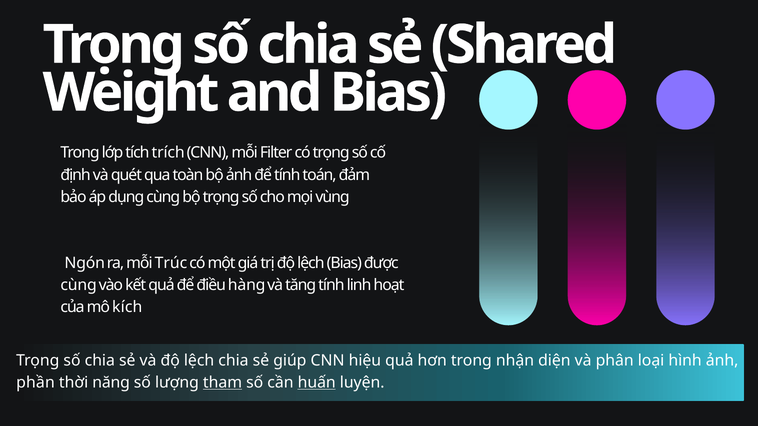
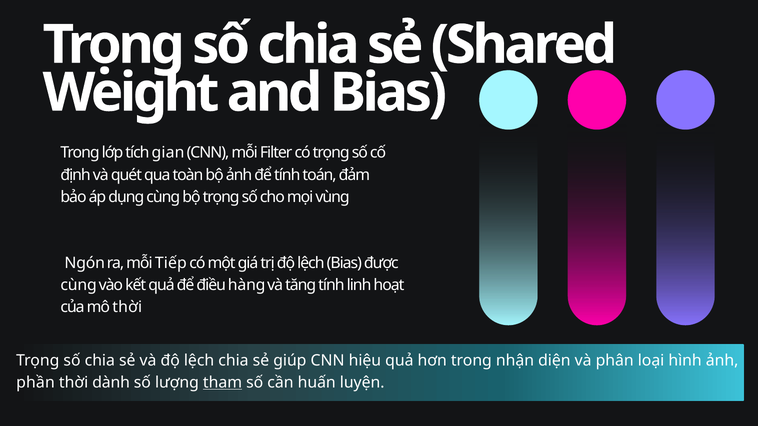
trích: trích -> gian (168, 153)
Trúc: Trúc -> Tiếp (171, 263)
mô kích: kích -> thời (127, 307)
năng: năng -> dành (111, 383)
huấn underline: present -> none (317, 383)
